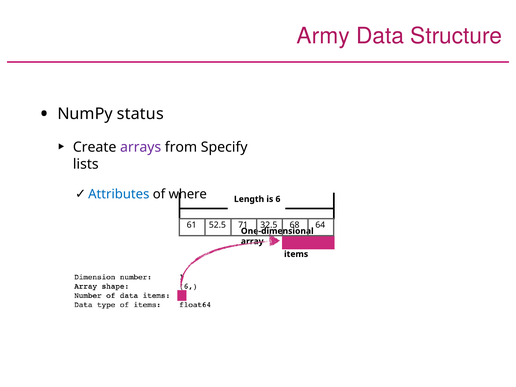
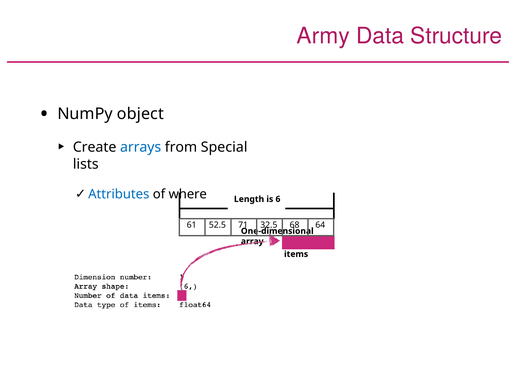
status: status -> object (140, 114)
arrays colour: purple -> blue (141, 147)
Specify: Specify -> Special (224, 147)
